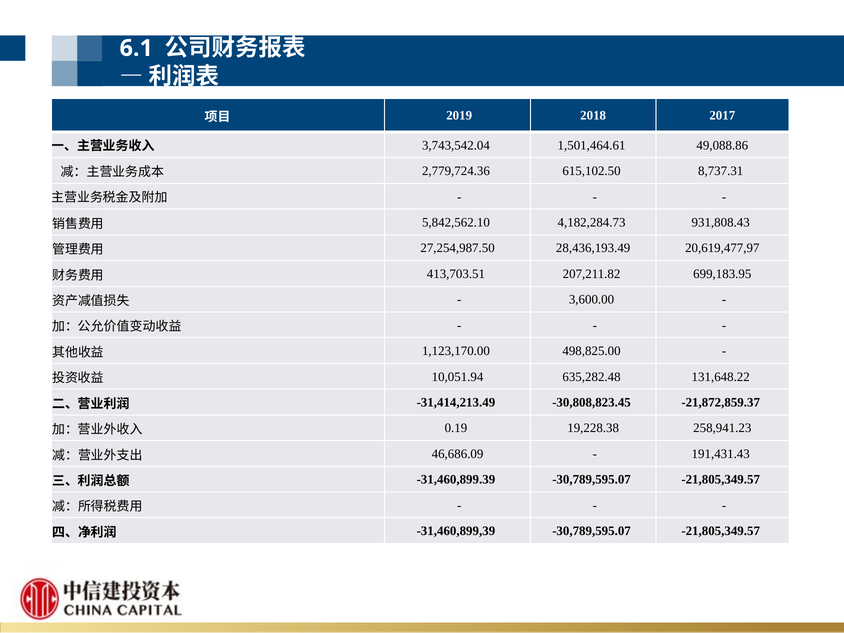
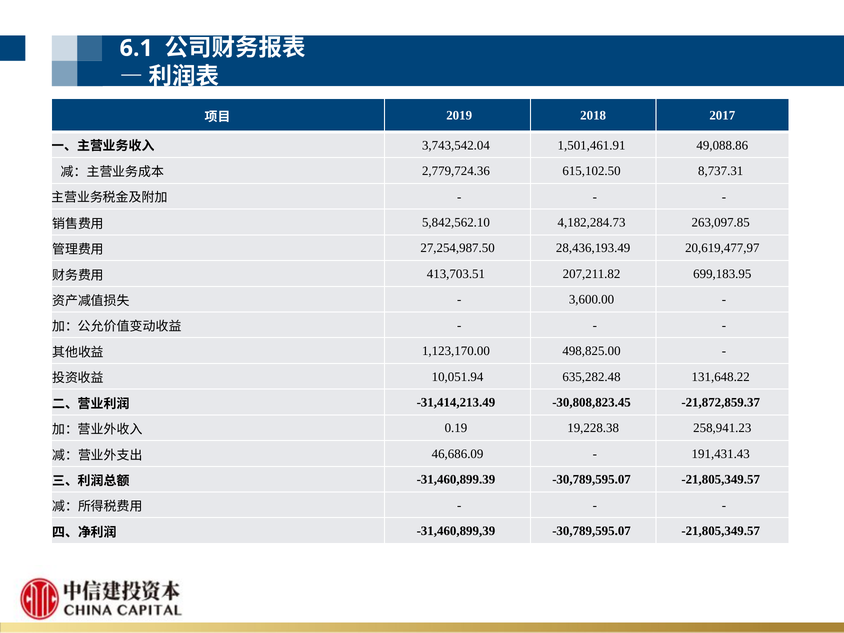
1,501,464.61: 1,501,464.61 -> 1,501,461.91 (592, 145)
931,808.43: 931,808.43 -> 263,097.85 (721, 222)
